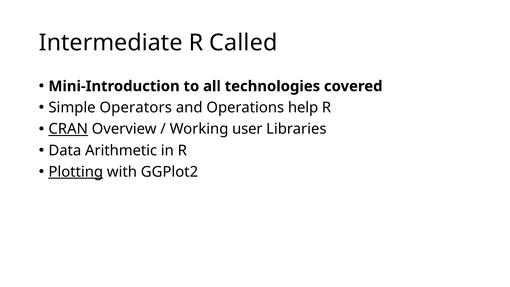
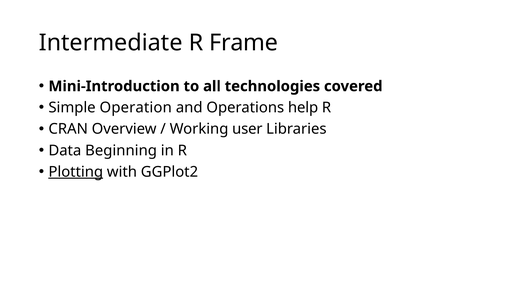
Called: Called -> Frame (244, 43)
Operators: Operators -> Operation (136, 108)
CRAN underline: present -> none (68, 129)
Arithmetic: Arithmetic -> Beginning (121, 150)
